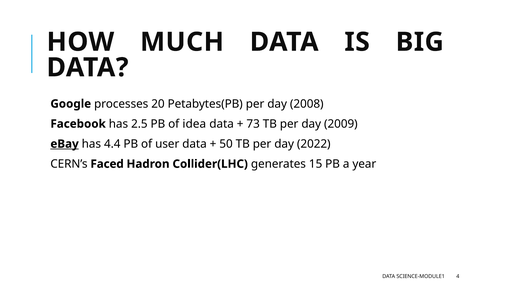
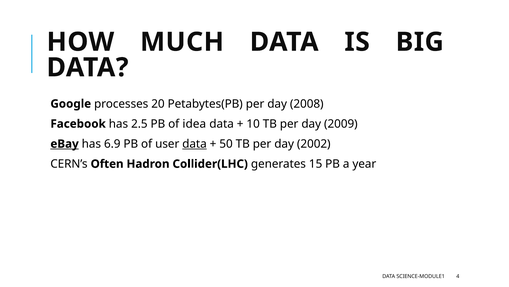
73: 73 -> 10 (253, 124)
4.4: 4.4 -> 6.9 (112, 144)
data underline: none -> present (195, 144)
2022: 2022 -> 2002 (314, 144)
Faced: Faced -> Often (107, 164)
